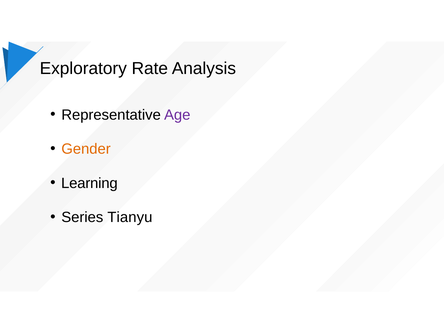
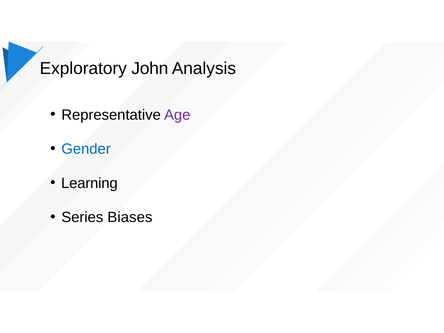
Rate: Rate -> John (150, 68)
Gender colour: orange -> blue (86, 149)
Tianyu: Tianyu -> Biases (130, 217)
